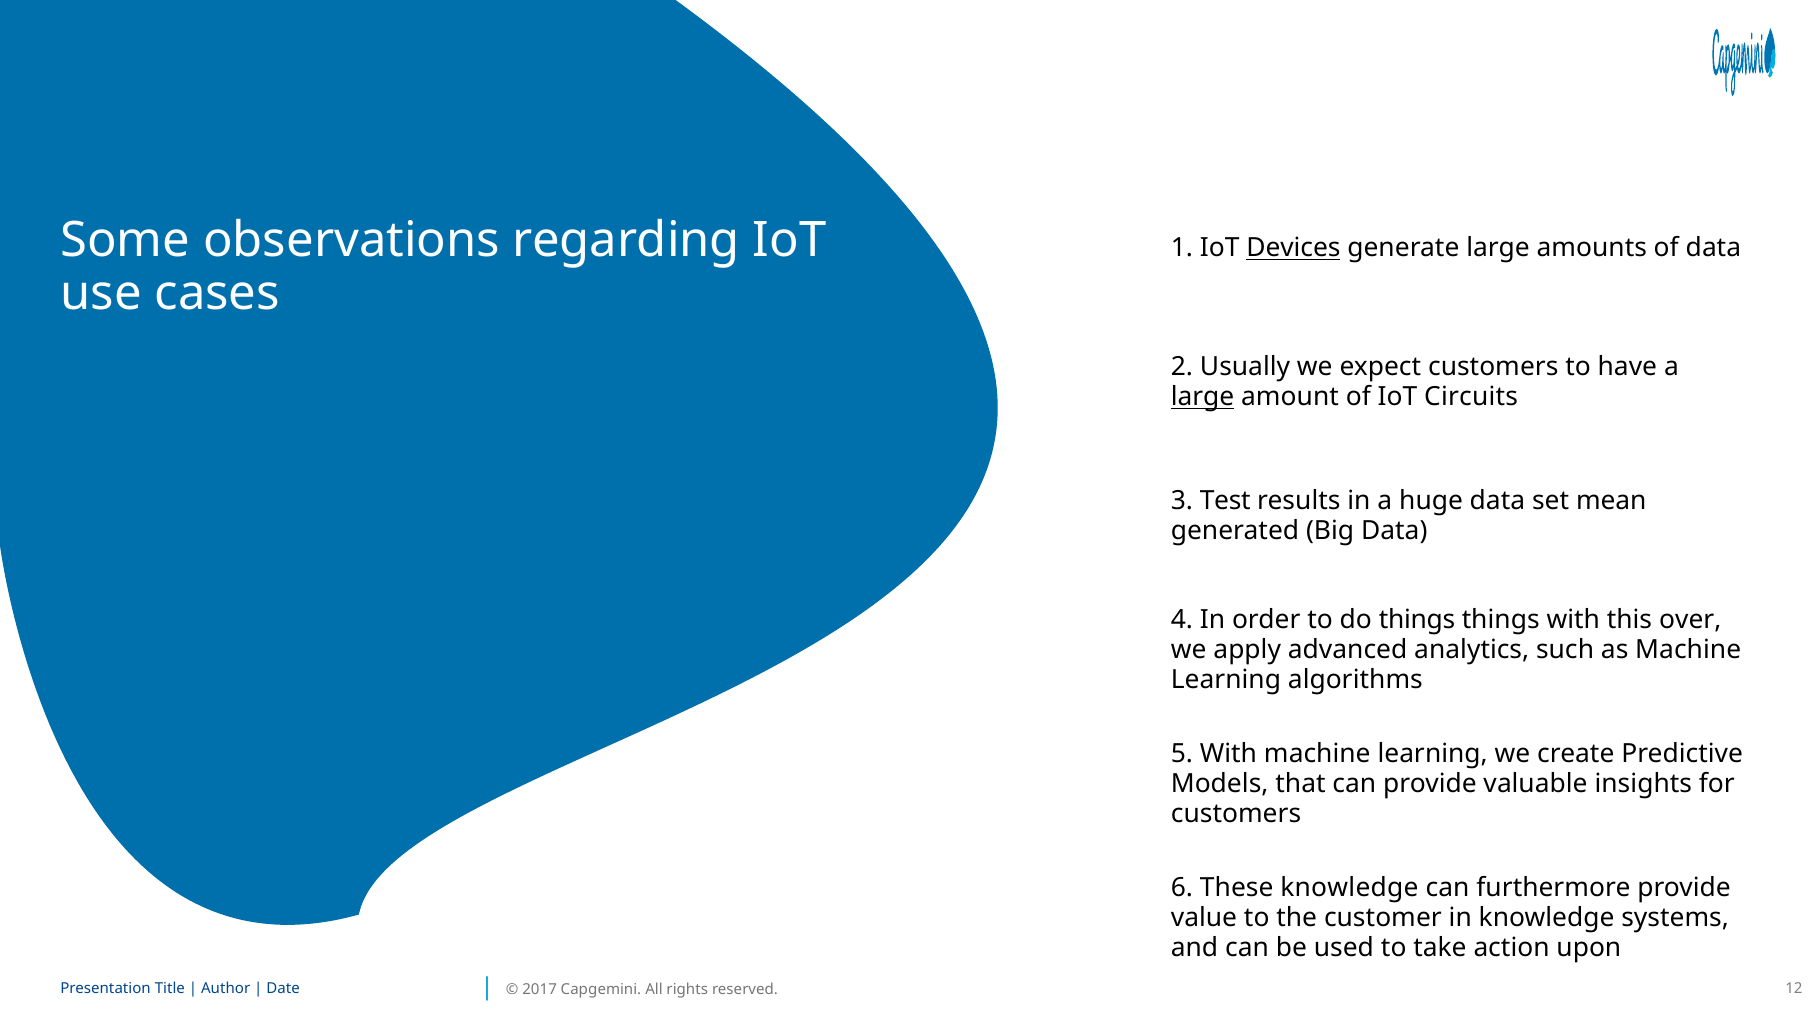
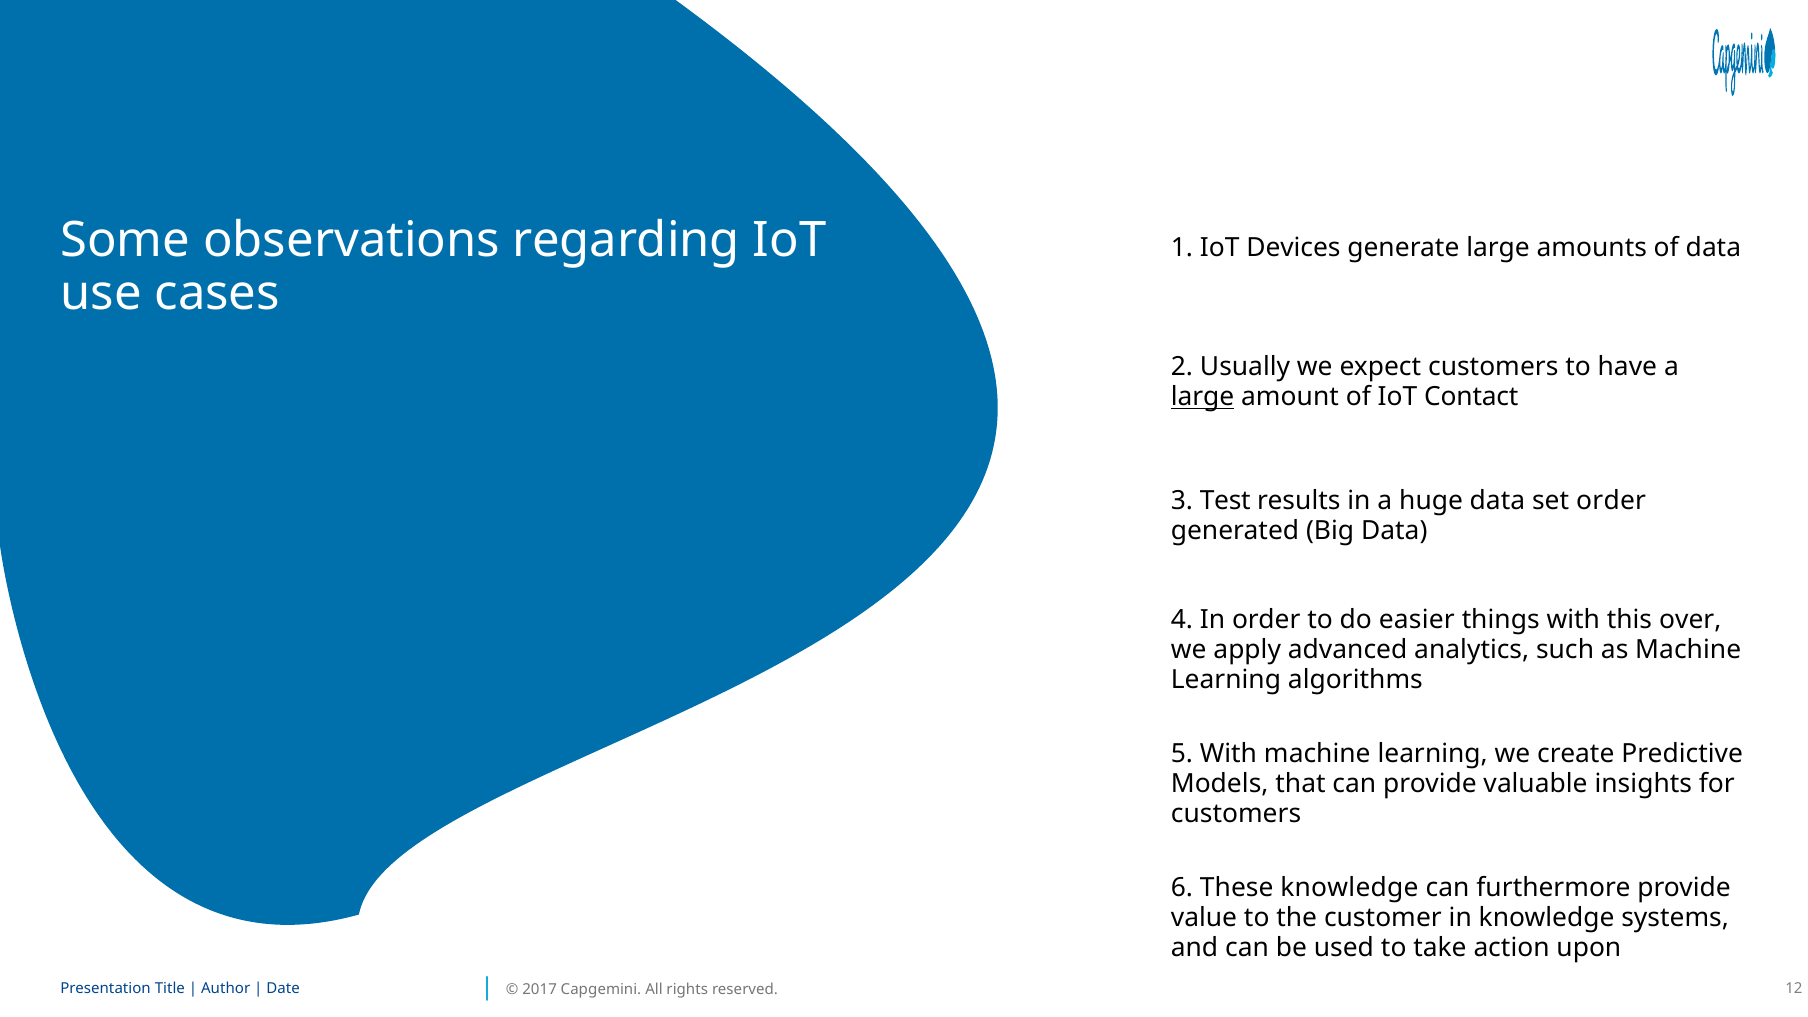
Devices underline: present -> none (1293, 248)
Circuits: Circuits -> Contact (1471, 397)
set mean: mean -> order (1611, 501)
do things: things -> easier (1417, 620)
